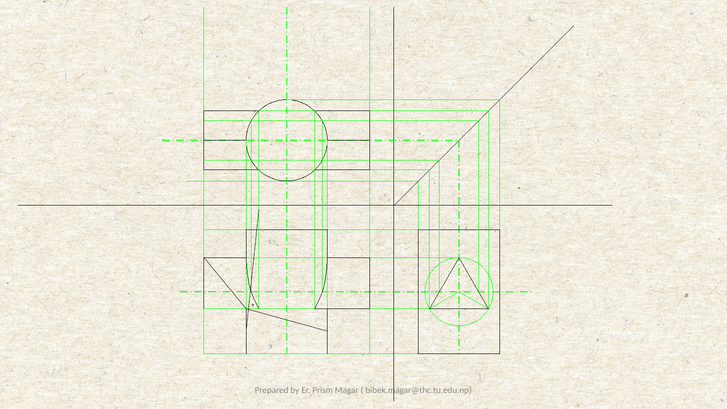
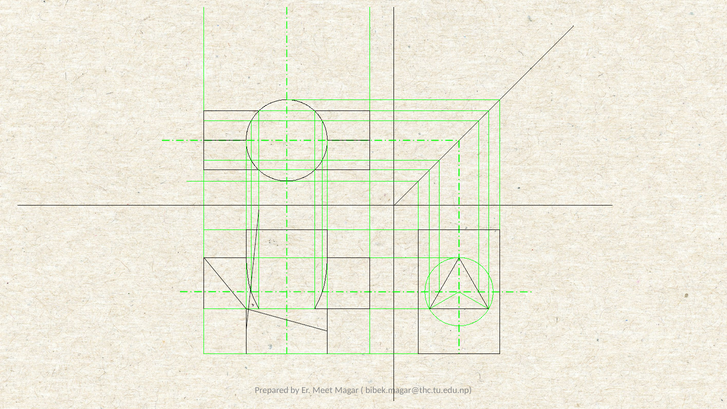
Prism: Prism -> Meet (323, 390)
